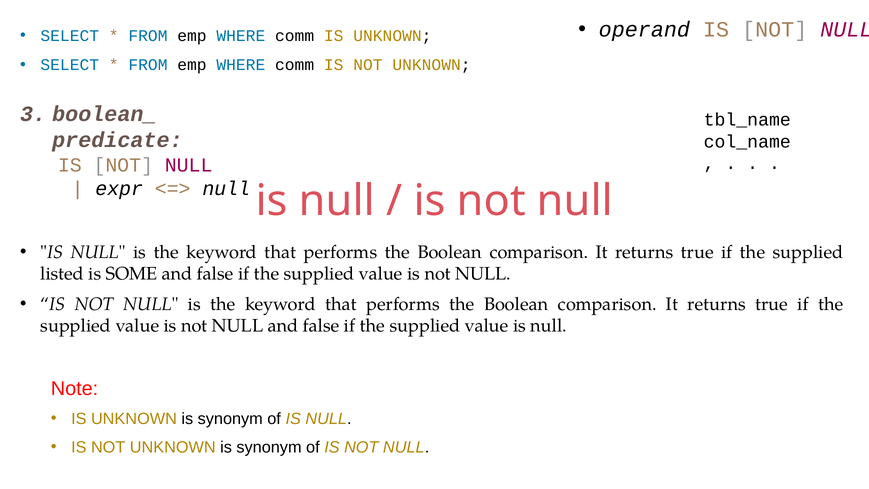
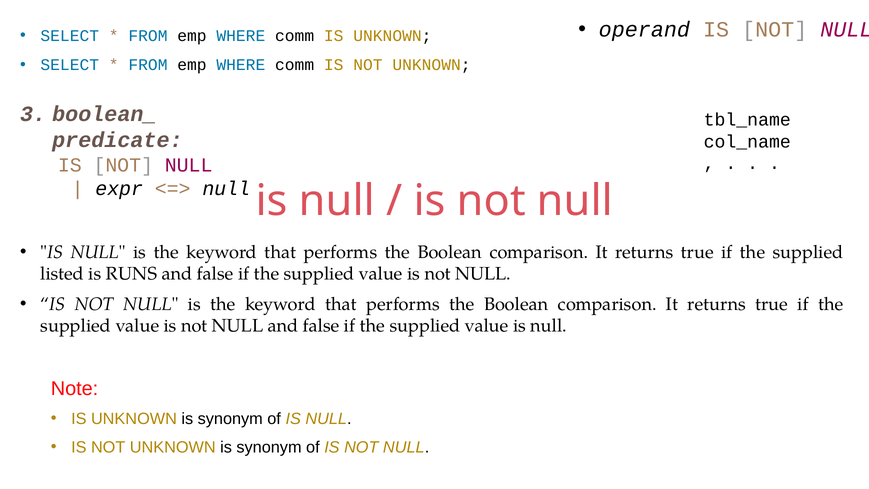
SOME: SOME -> RUNS (132, 274)
